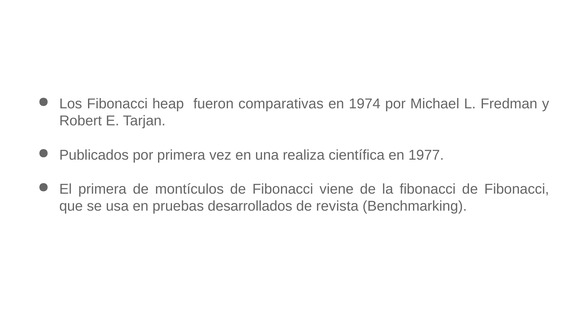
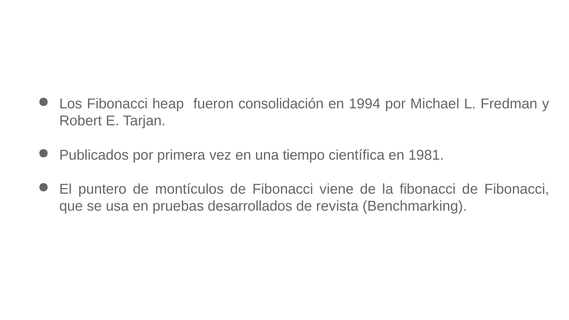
comparativas: comparativas -> consolidación (281, 104)
1974: 1974 -> 1994 (365, 104)
realiza: realiza -> tiempo (304, 155)
1977: 1977 -> 1981 (426, 155)
El primera: primera -> puntero (102, 189)
